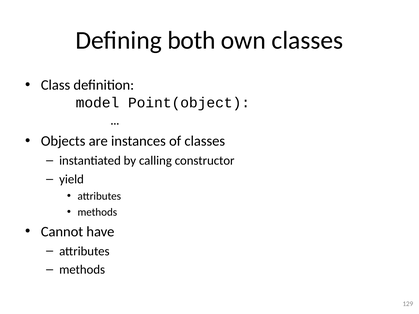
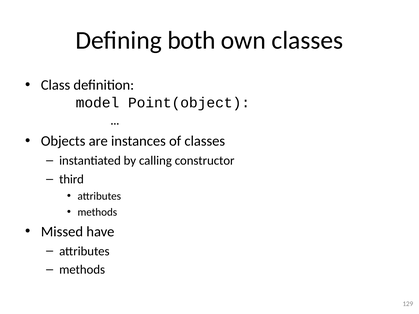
yield: yield -> third (72, 179)
Cannot: Cannot -> Missed (62, 232)
